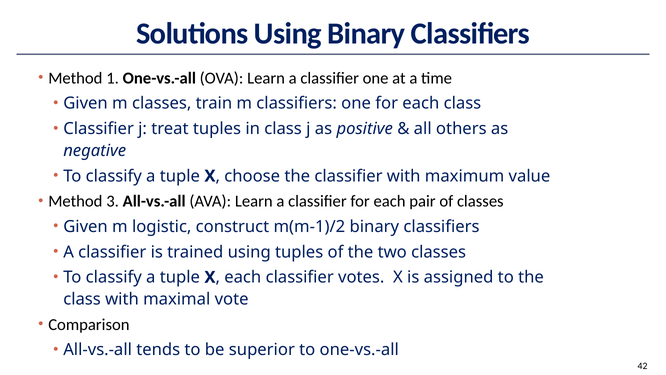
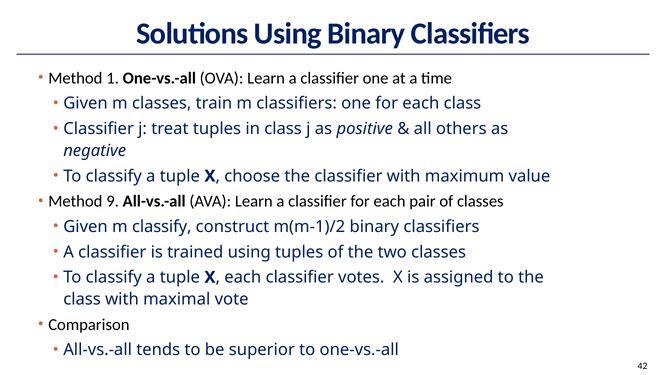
3: 3 -> 9 (113, 201)
m logistic: logistic -> classify (162, 226)
